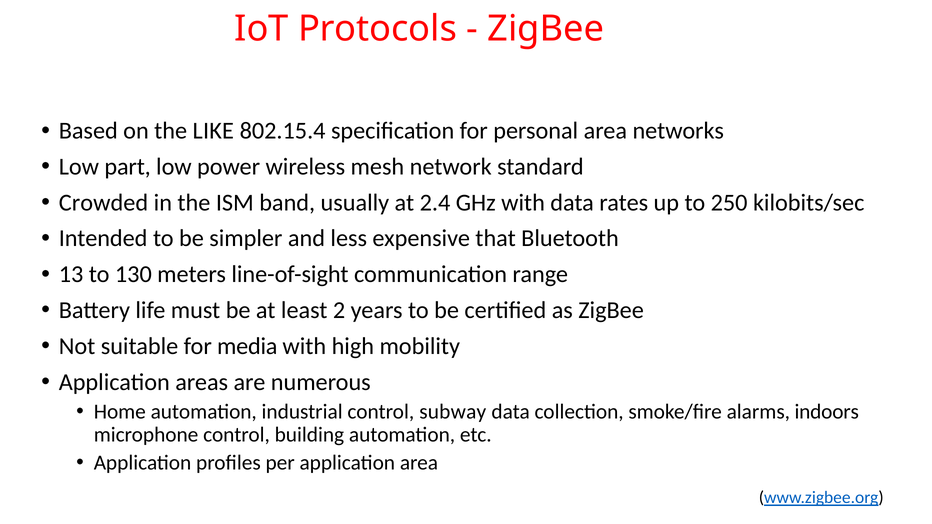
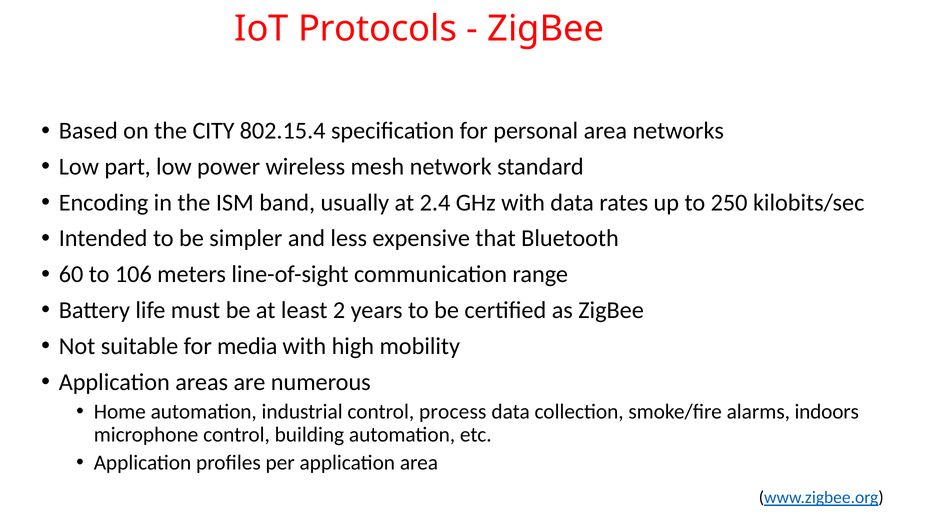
LIKE: LIKE -> CITY (214, 131)
Crowded: Crowded -> Encoding (104, 203)
13: 13 -> 60 (71, 275)
130: 130 -> 106 (133, 275)
subway: subway -> process (453, 412)
